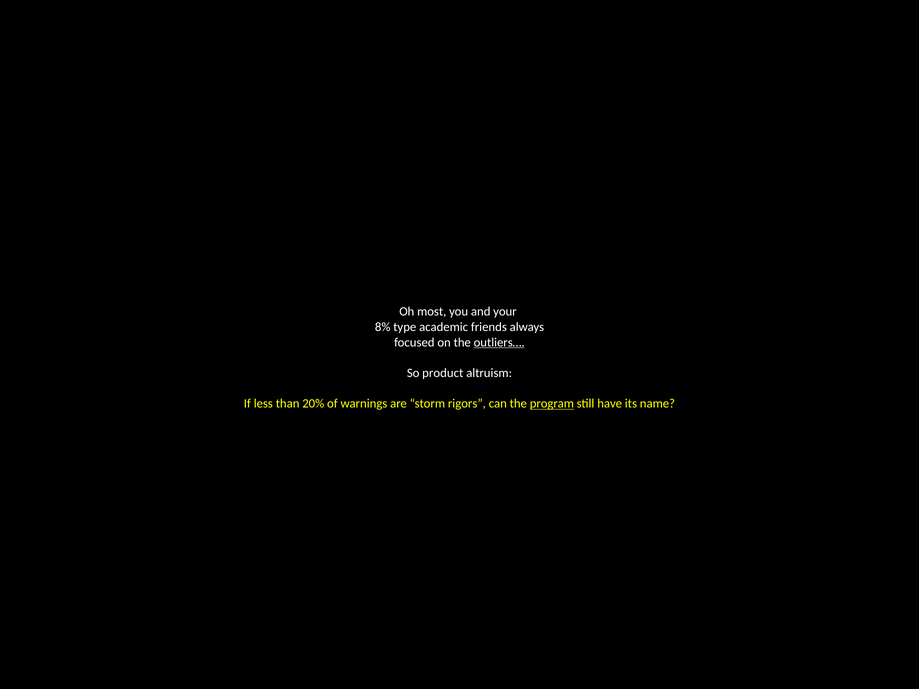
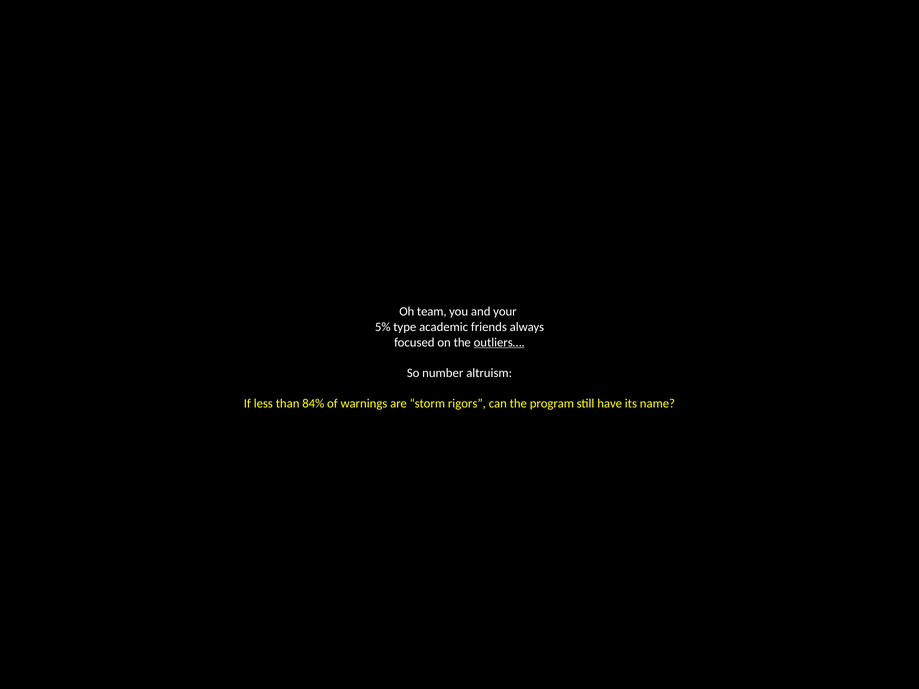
most: most -> team (432, 312)
8%: 8% -> 5% (383, 327)
product: product -> number (443, 373)
20%: 20% -> 84% (313, 404)
program underline: present -> none (552, 404)
